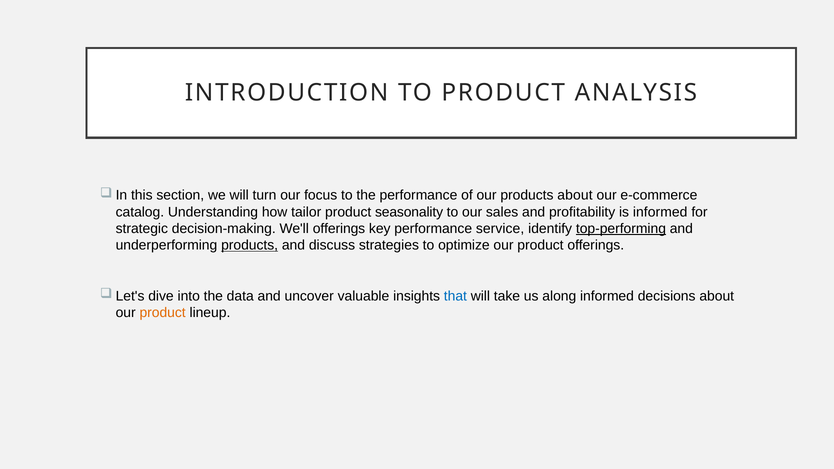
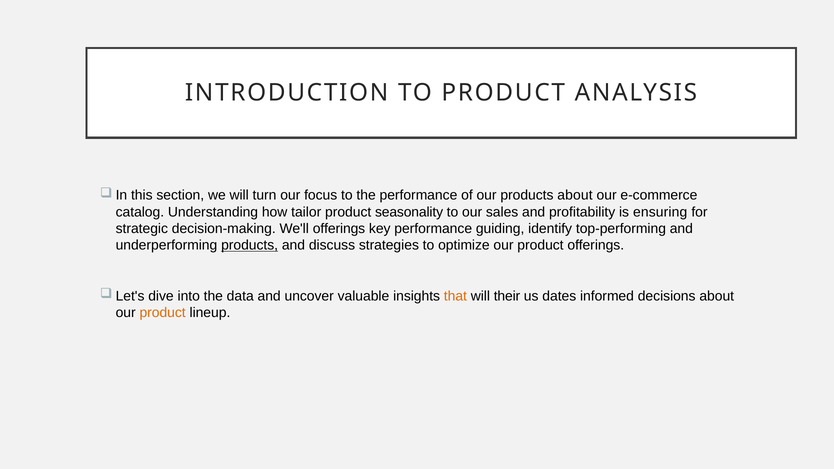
is informed: informed -> ensuring (660, 212)
service: service -> guiding (500, 229)
top-performing underline: present -> none (621, 229)
that colour: blue -> orange (455, 296)
take: take -> their (507, 296)
along: along -> dates (559, 296)
